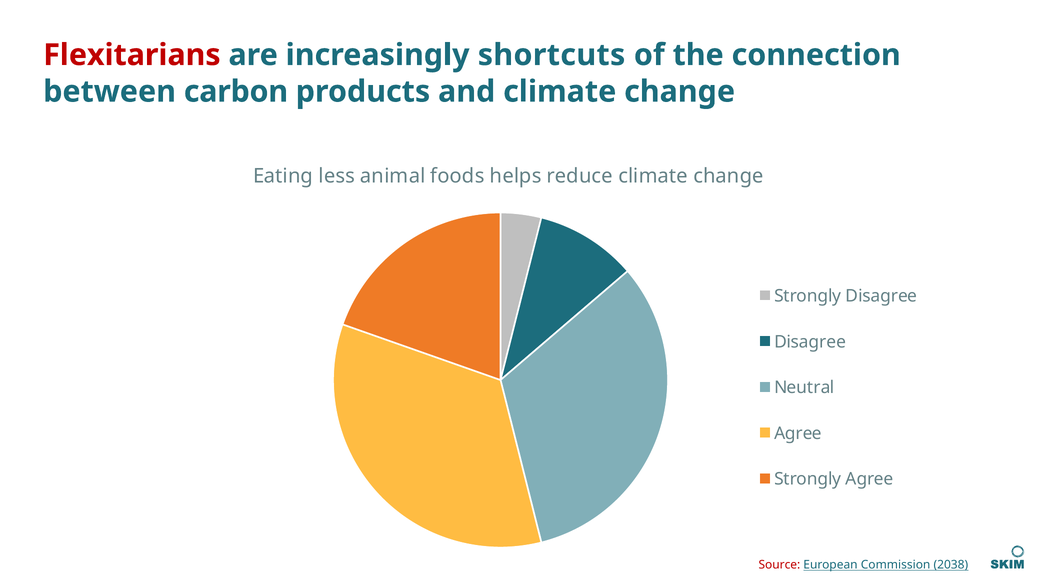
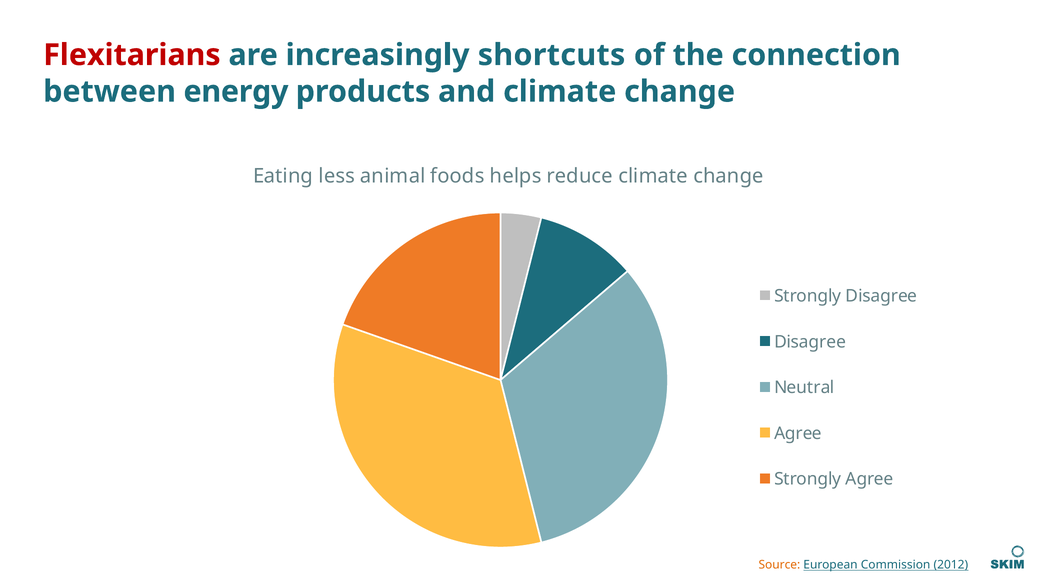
carbon: carbon -> energy (236, 92)
Source colour: red -> orange (779, 565)
2038: 2038 -> 2012 (951, 565)
